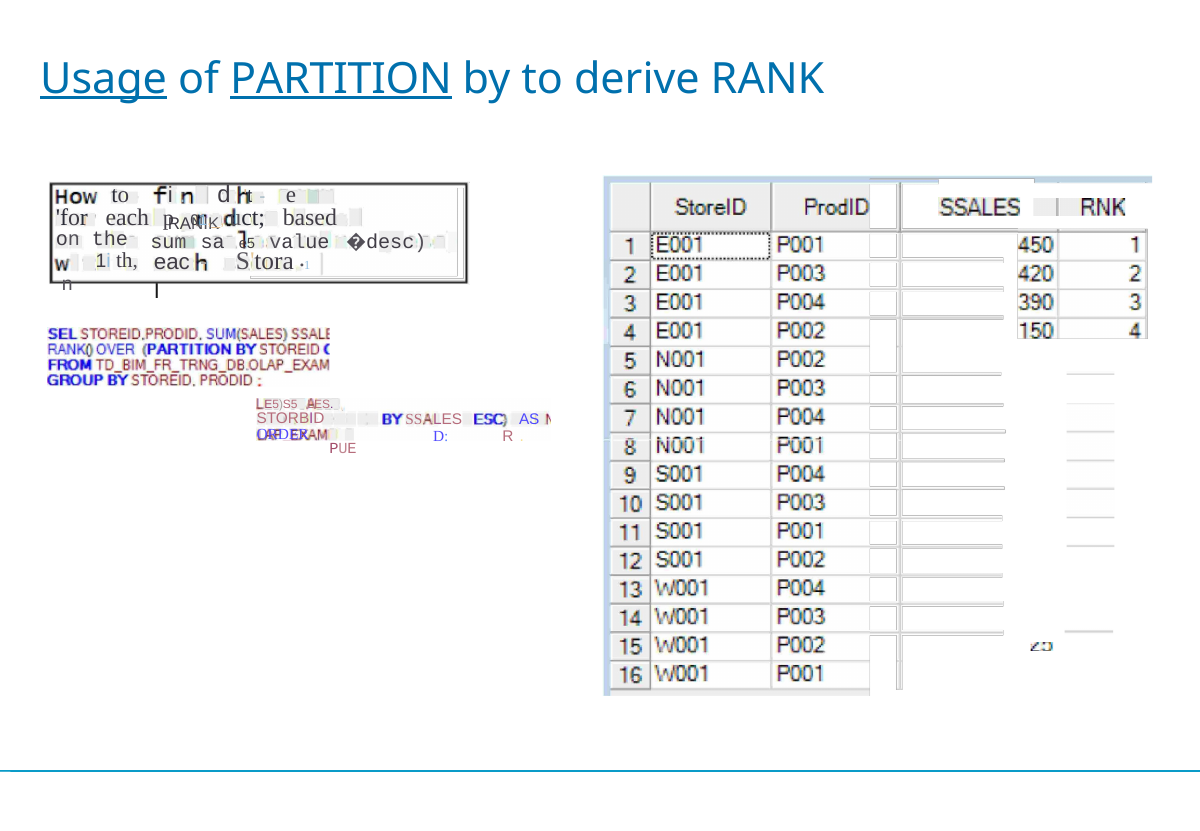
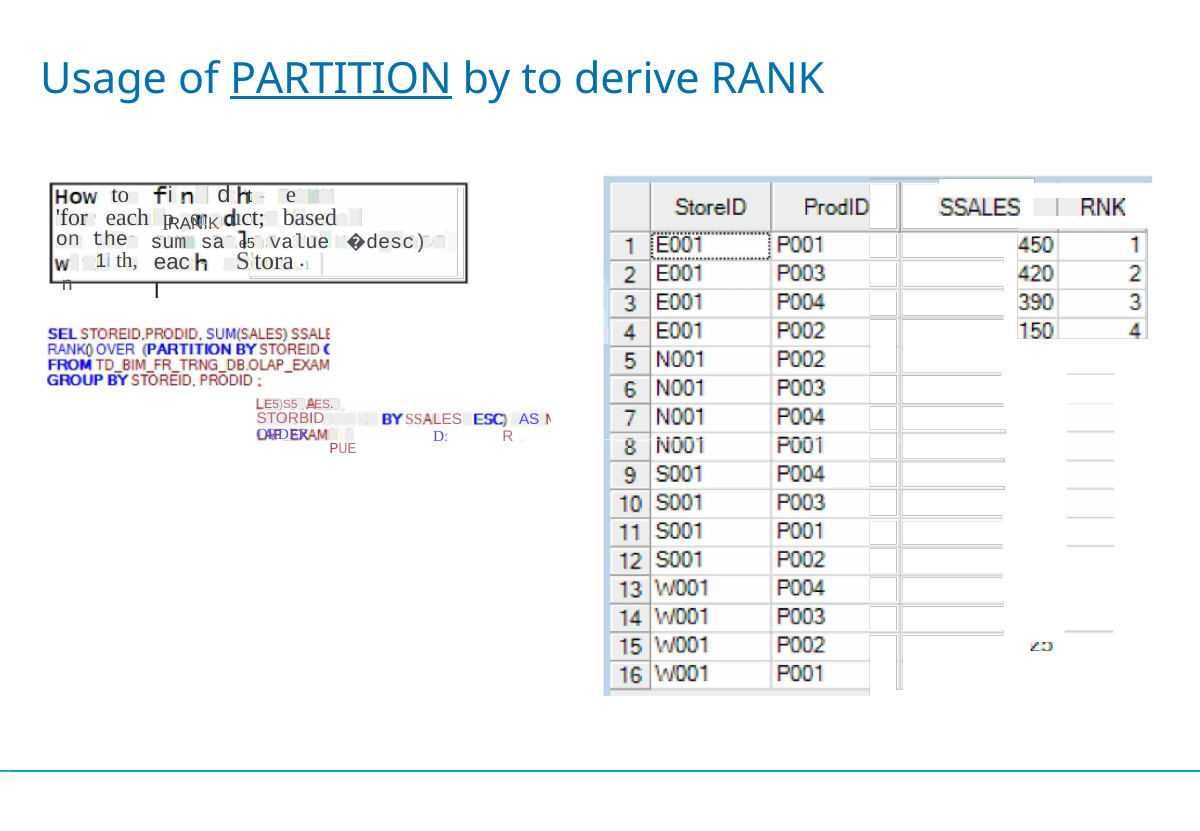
Usage underline: present -> none (104, 79)
